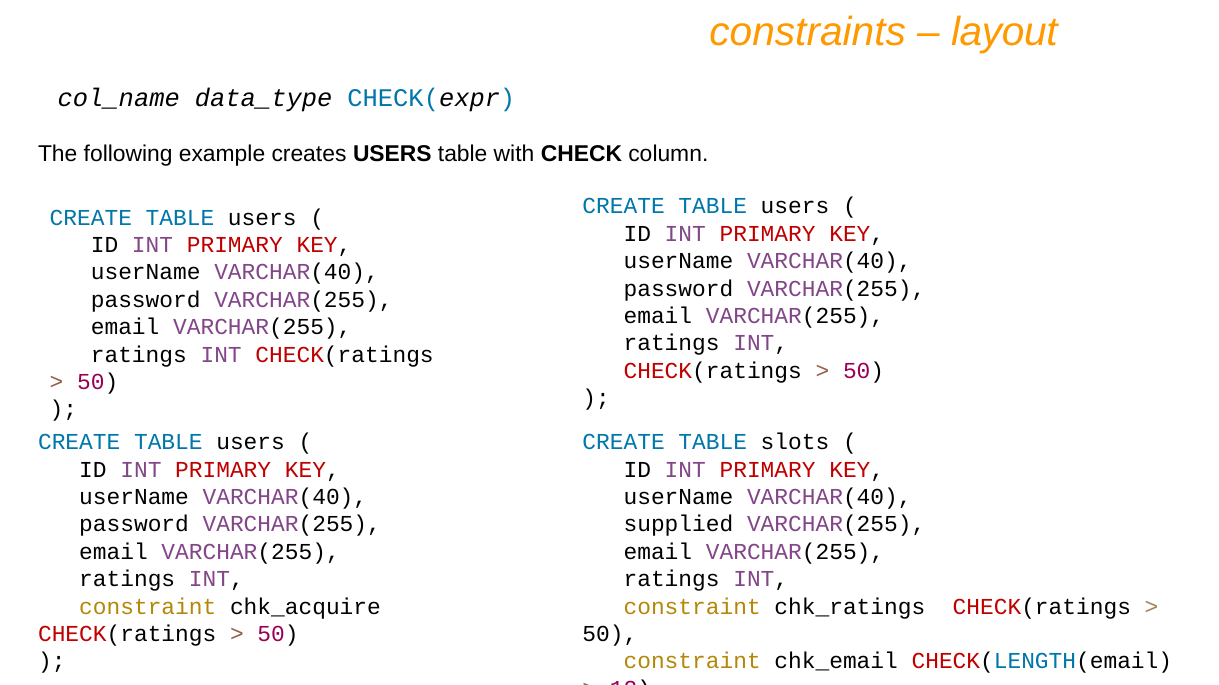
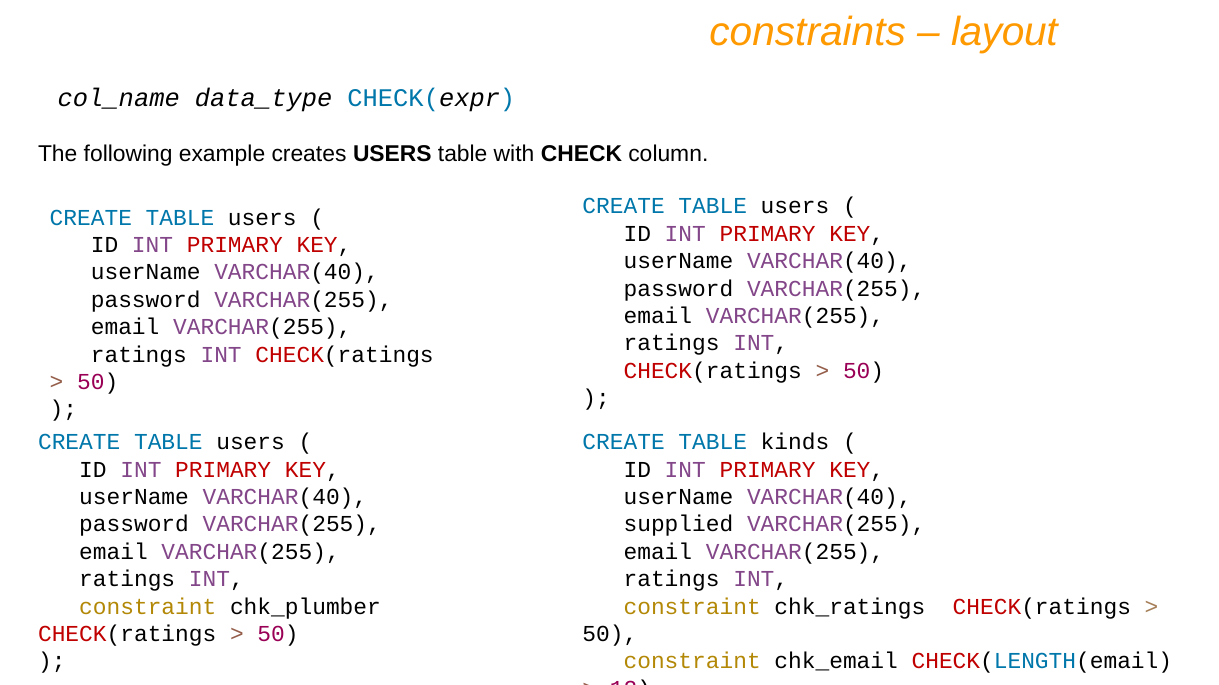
slots: slots -> kinds (795, 443)
chk_acquire: chk_acquire -> chk_plumber (305, 607)
